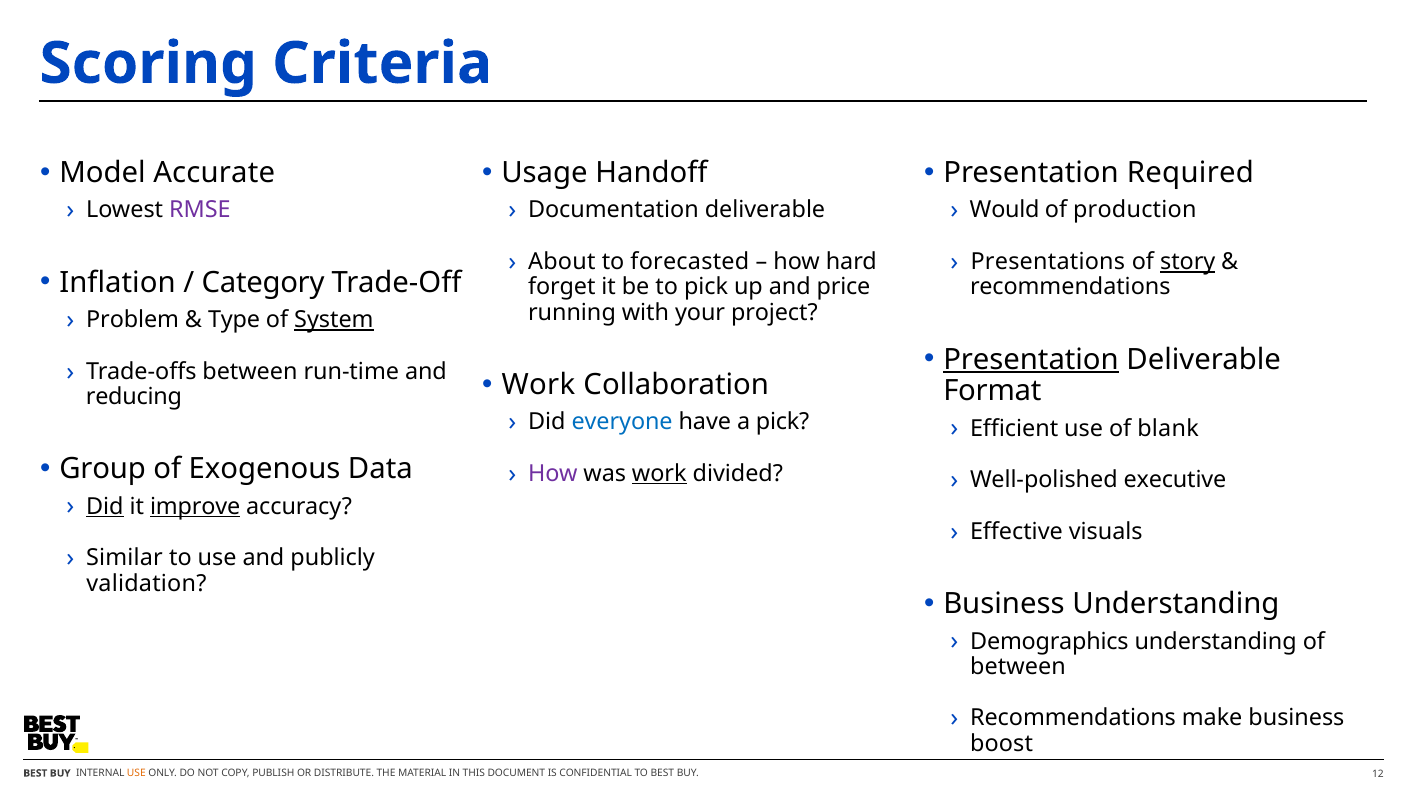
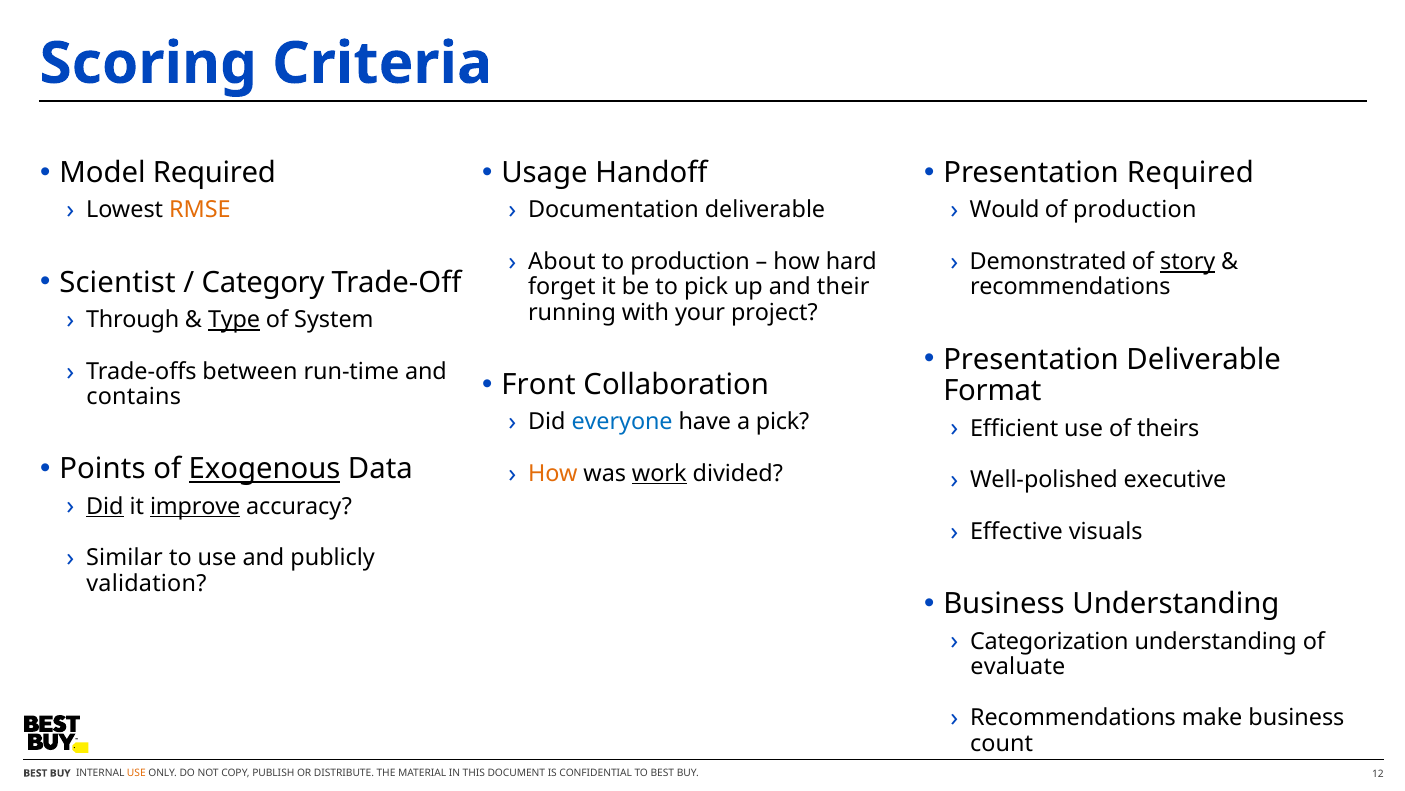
Model Accurate: Accurate -> Required (214, 173)
RMSE colour: purple -> orange (200, 210)
to forecasted: forecasted -> production (690, 262)
Presentations: Presentations -> Demonstrated (1048, 262)
Inflation: Inflation -> Scientist (117, 282)
price: price -> their (843, 287)
Problem: Problem -> Through (133, 319)
Type underline: none -> present (234, 319)
System underline: present -> none (334, 319)
Presentation underline: present -> none (1031, 359)
Work: Work -> Front (538, 384)
reducing: reducing -> contains (134, 396)
blank: blank -> theirs (1168, 428)
Group: Group -> Points (102, 469)
Exogenous underline: none -> present (265, 469)
How colour: purple -> orange (553, 473)
Demographics: Demographics -> Categorization (1049, 641)
between: between -> evaluate (1018, 666)
boost: boost -> count (1002, 743)
